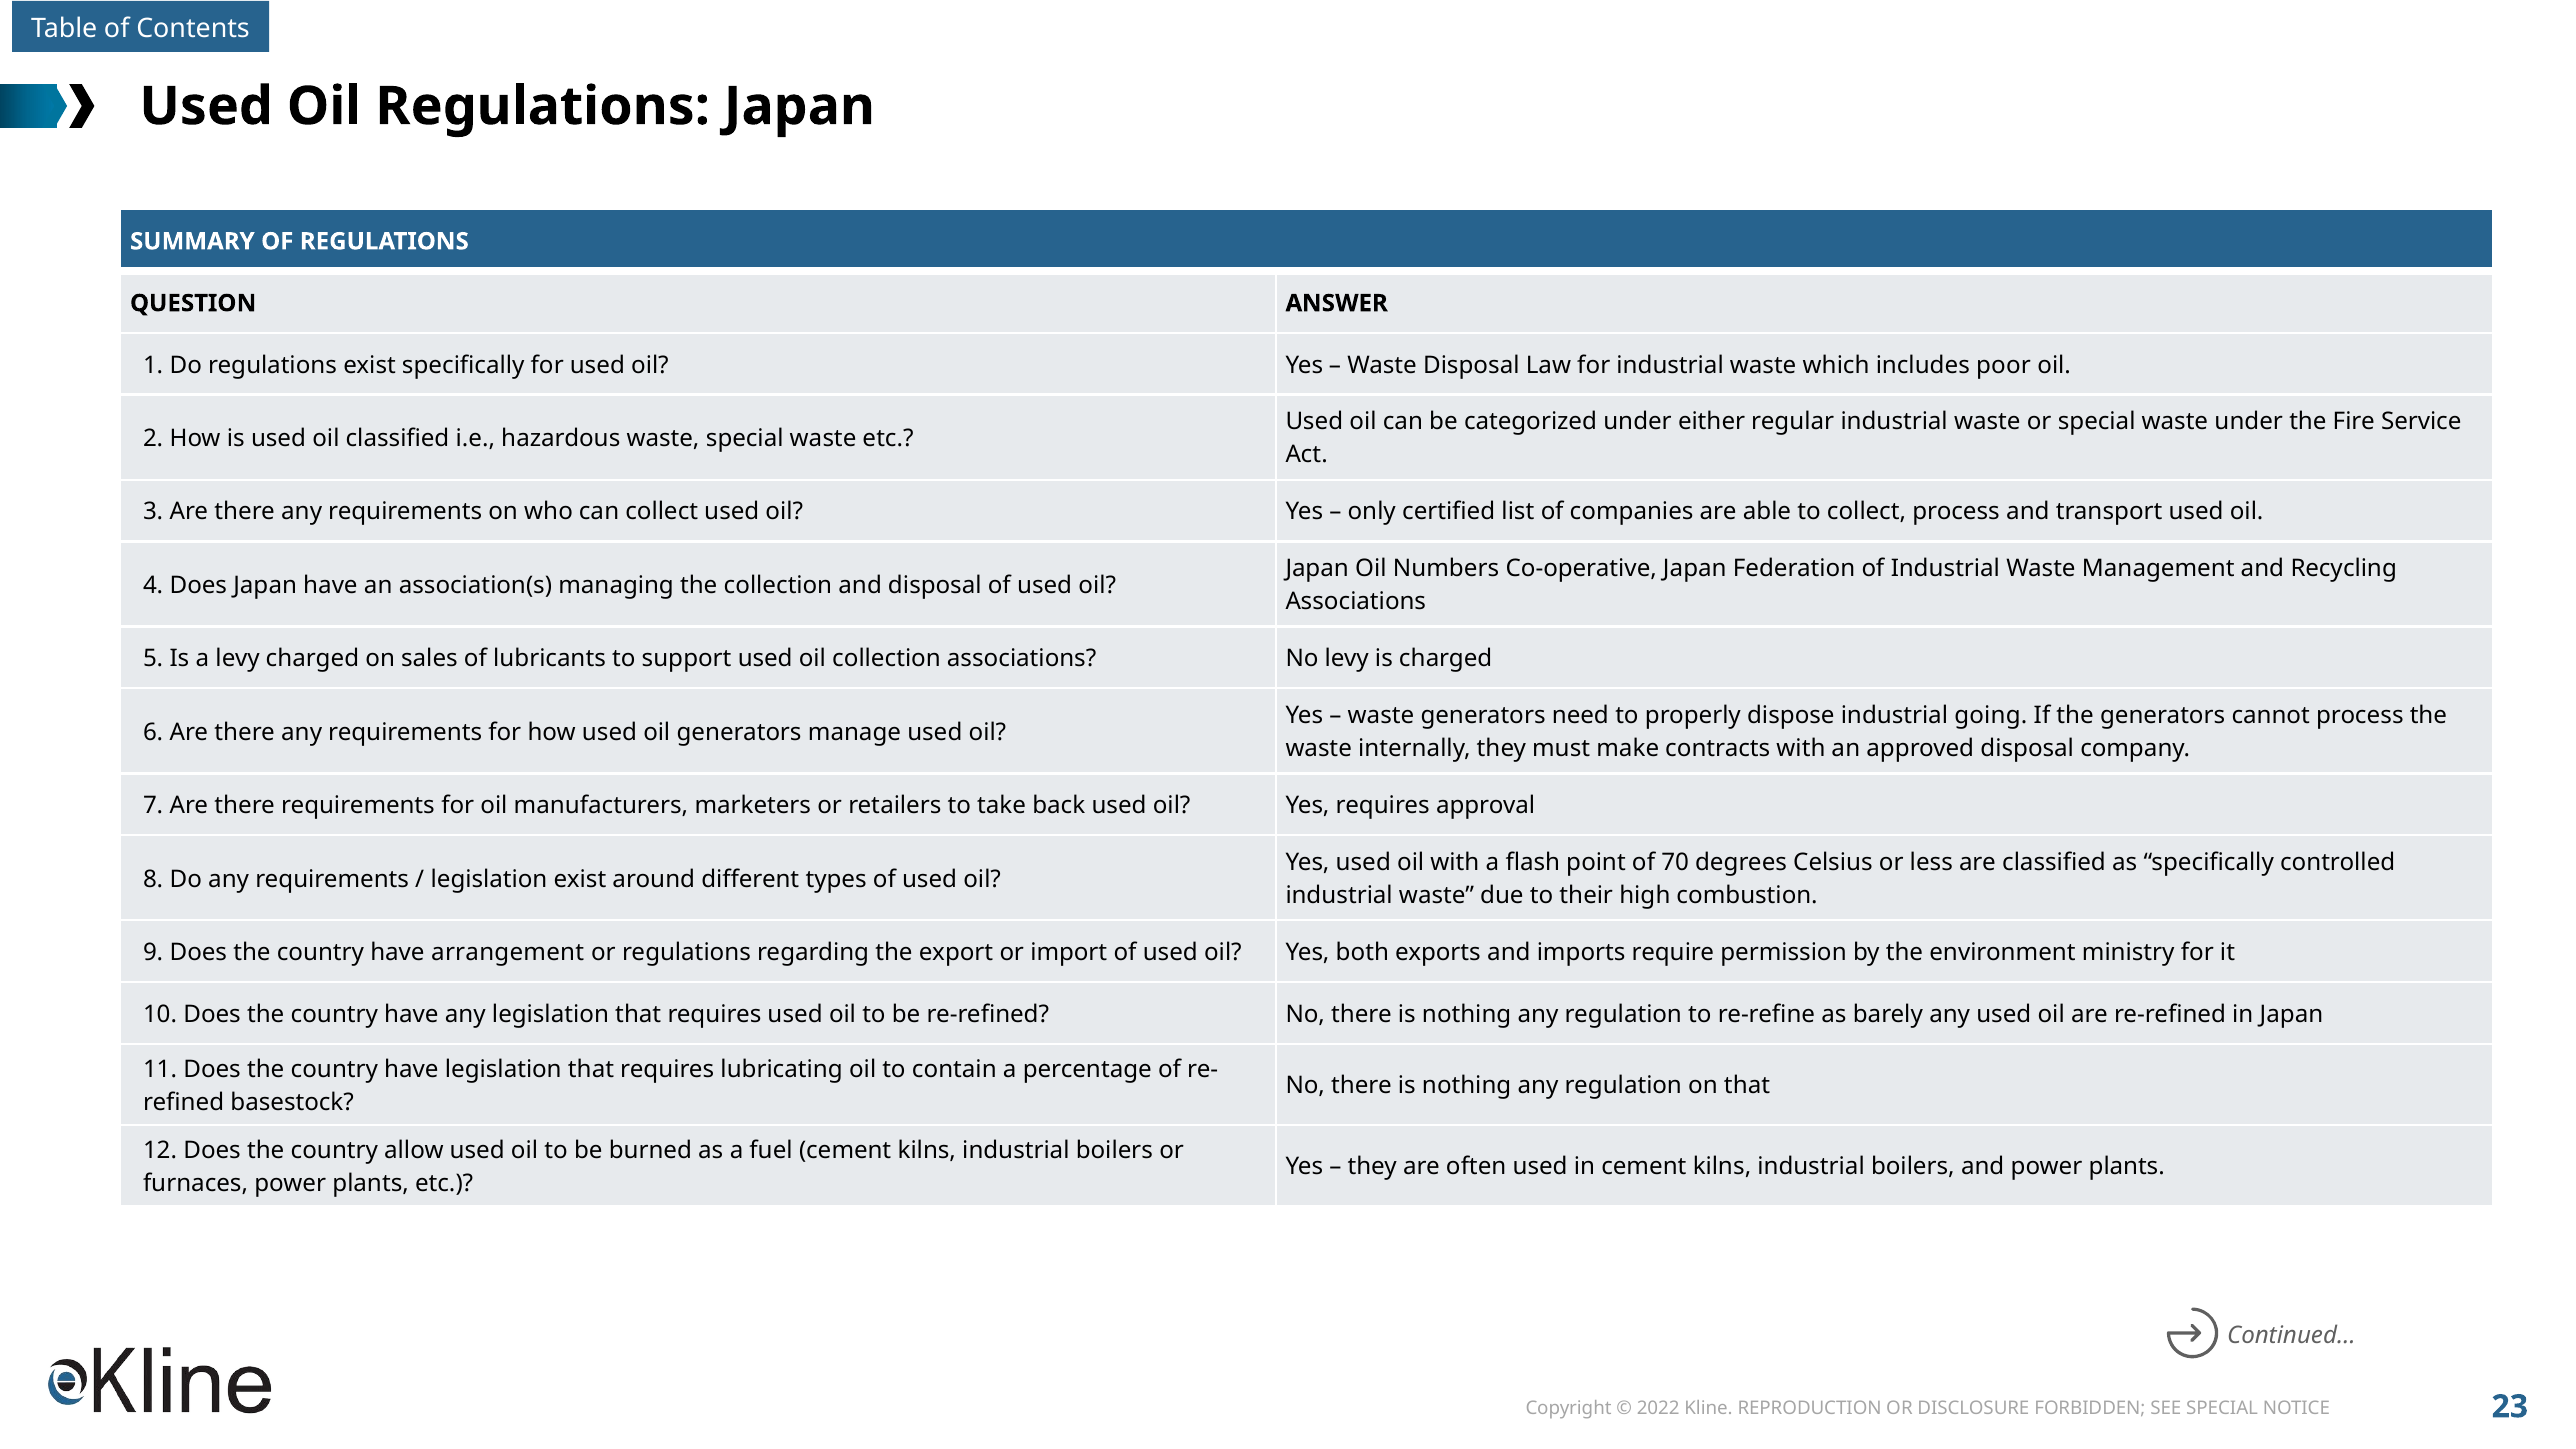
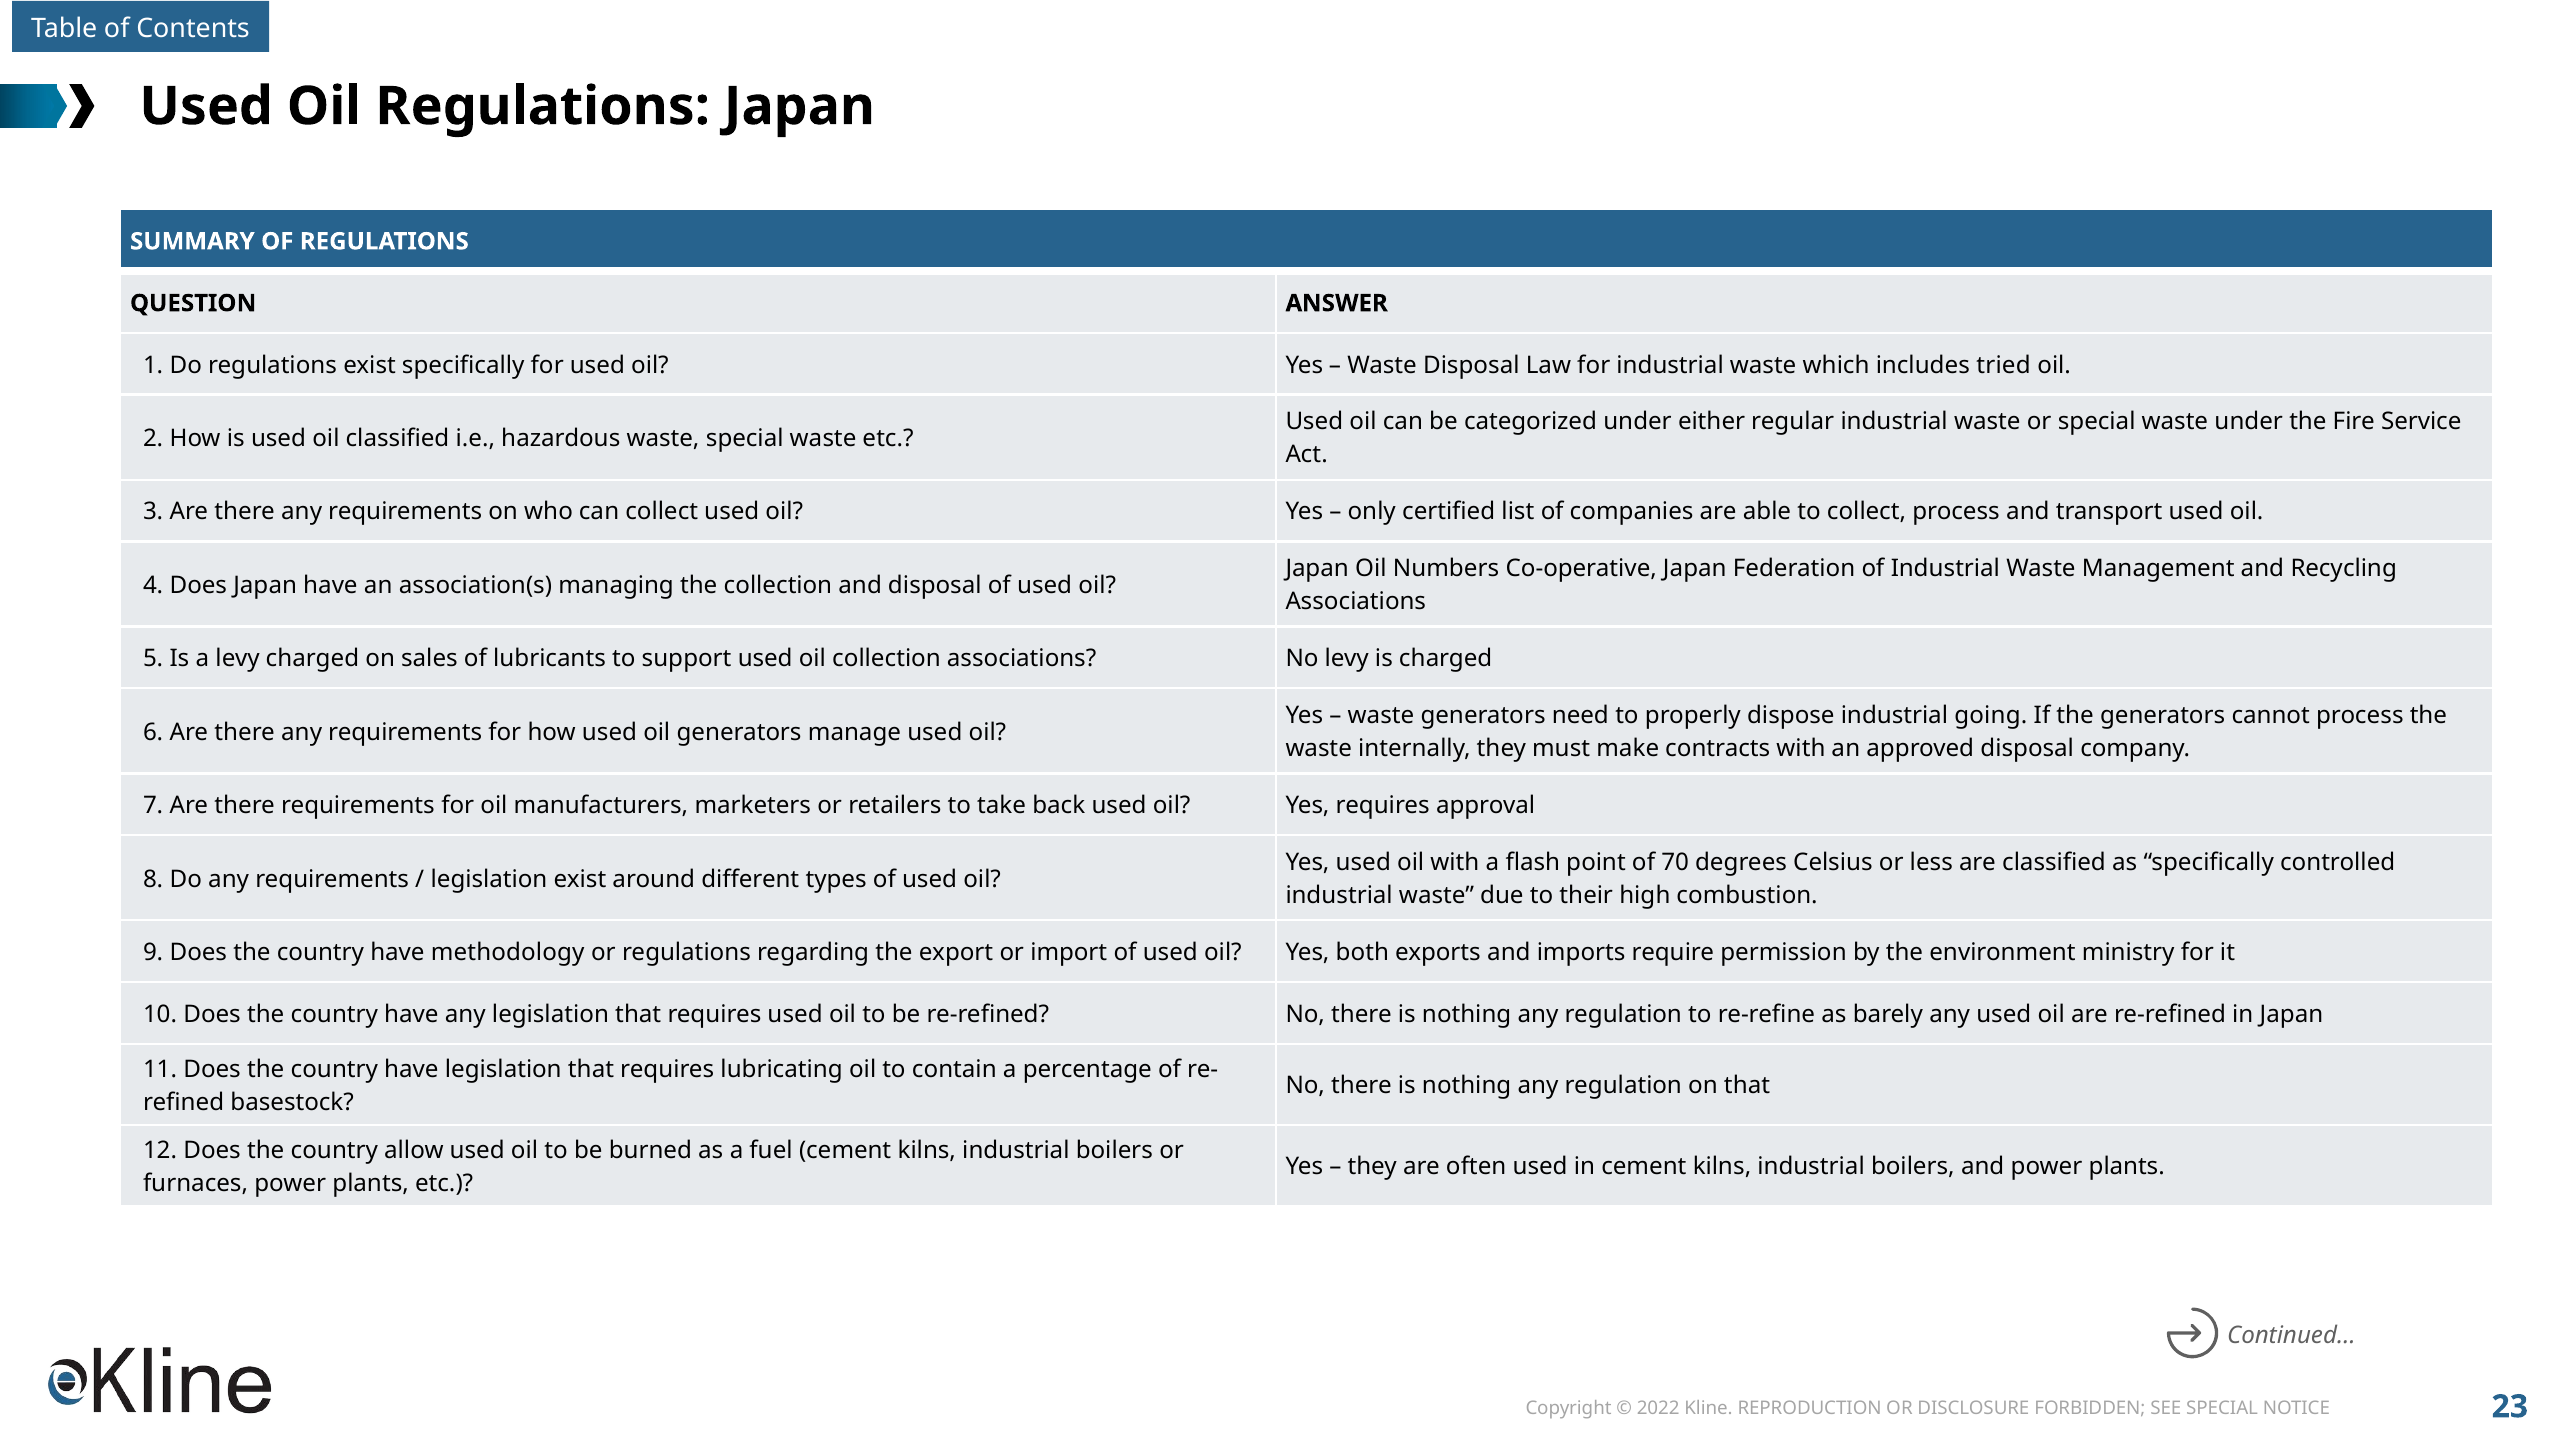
poor: poor -> tried (2004, 365)
arrangement: arrangement -> methodology (508, 953)
